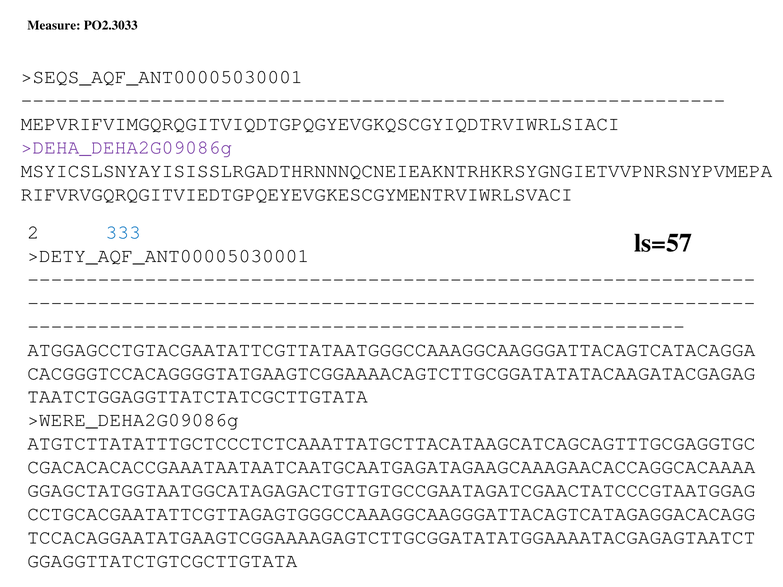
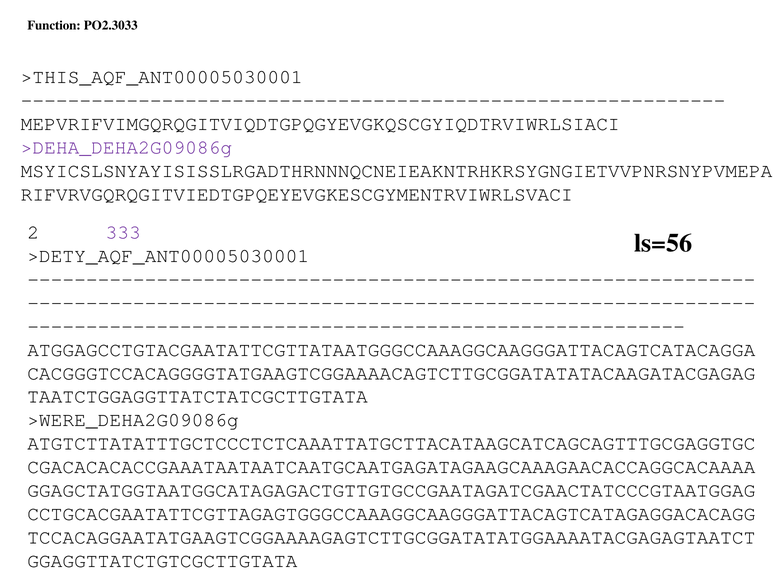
Measure: Measure -> Function (54, 26)
>SEQS_AQF_ANT00005030001: >SEQS_AQF_ANT00005030001 -> >THIS_AQF_ANT00005030001 (162, 77)
333 colour: blue -> purple (123, 232)
ls=57: ls=57 -> ls=56 (663, 243)
